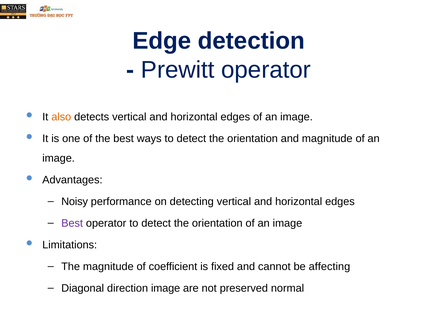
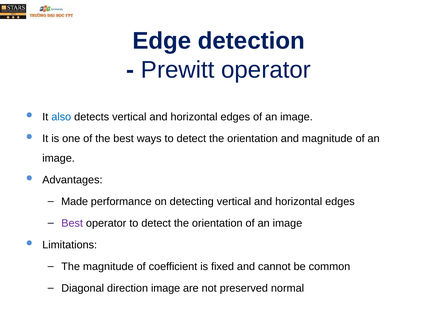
also colour: orange -> blue (61, 117)
Noisy: Noisy -> Made (75, 202)
affecting: affecting -> common (329, 267)
